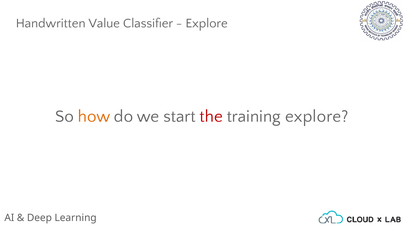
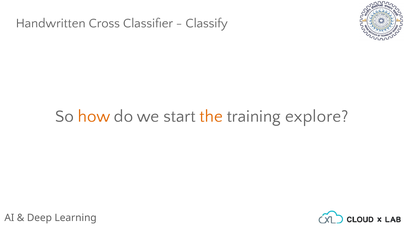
Value: Value -> Cross (104, 23)
Explore: Explore -> Classify (207, 23)
the colour: red -> orange (211, 116)
